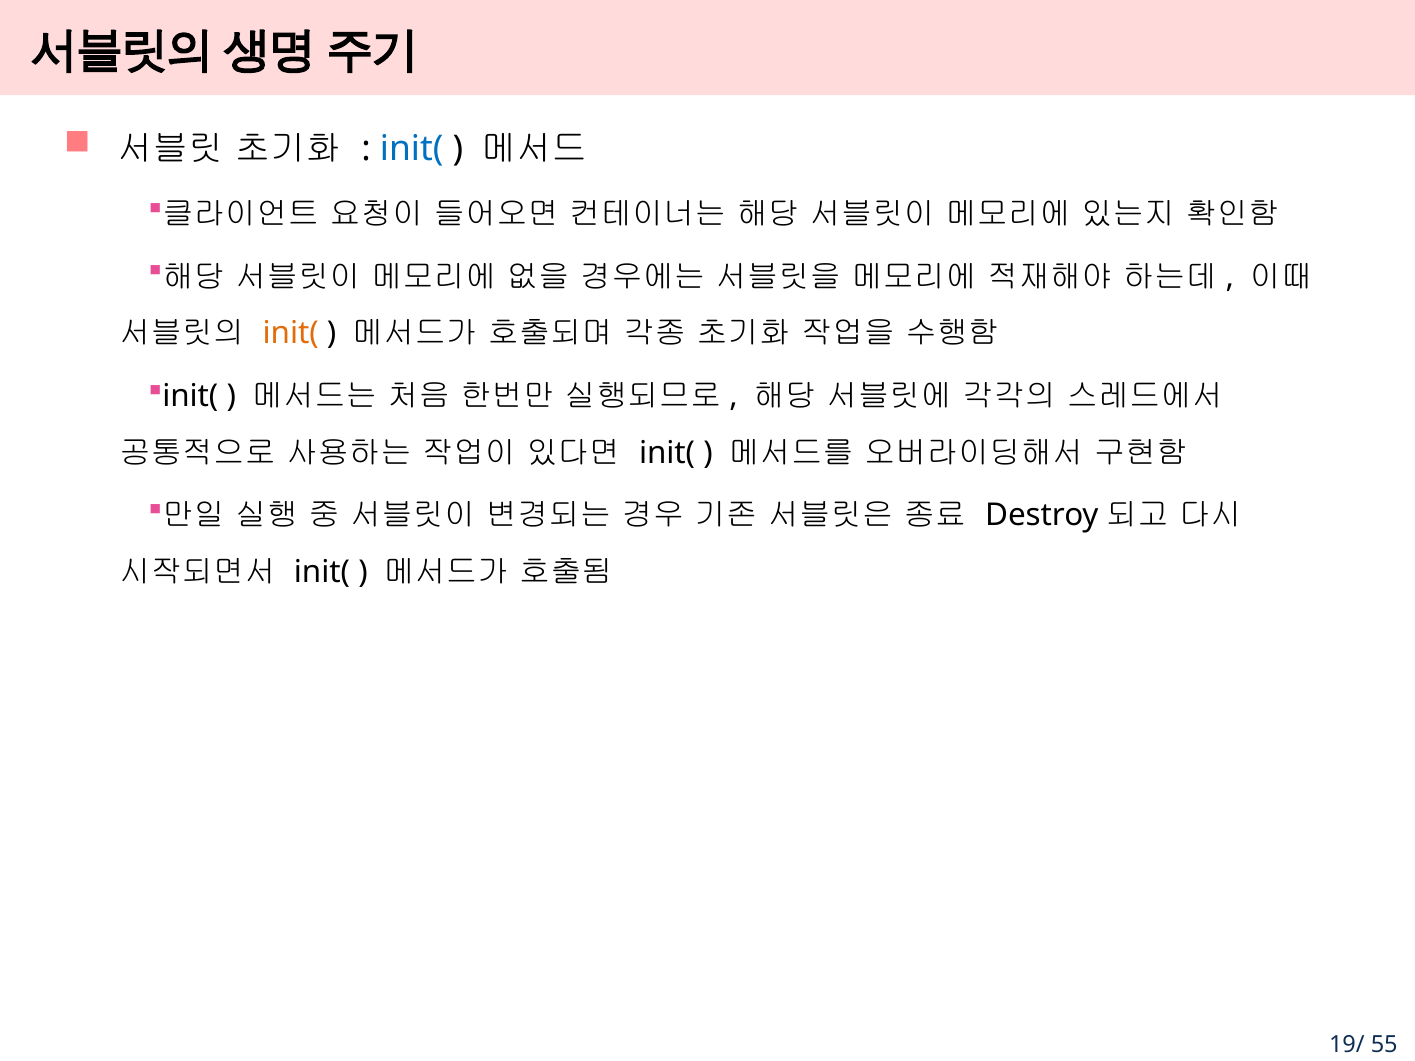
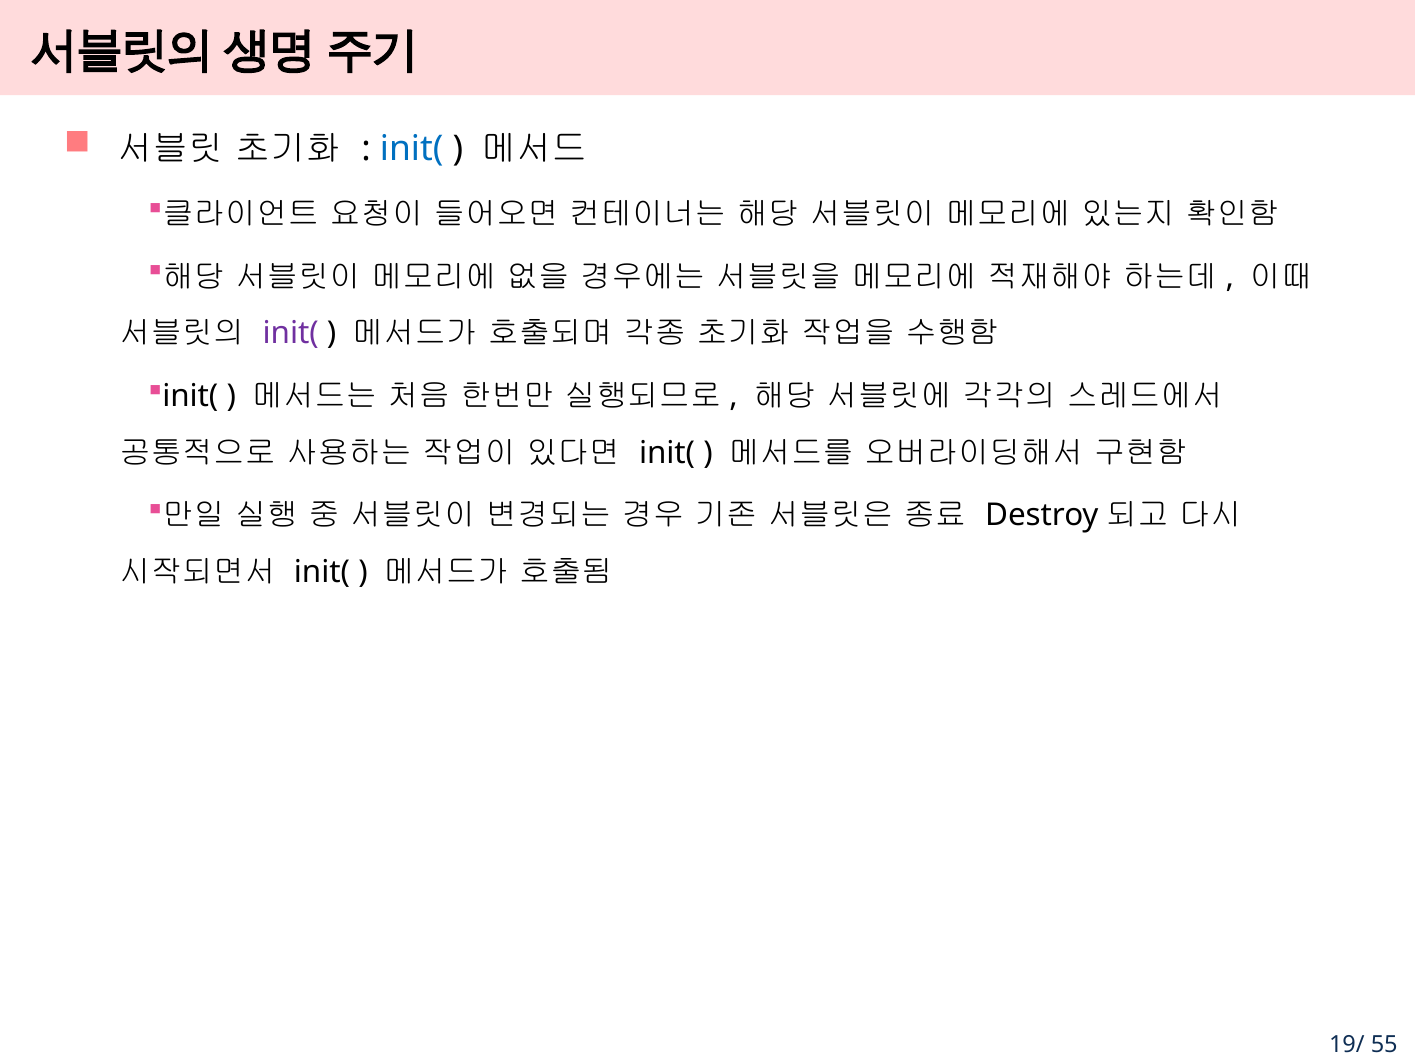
init( colour: orange -> purple (291, 333)
